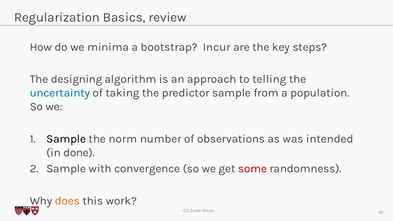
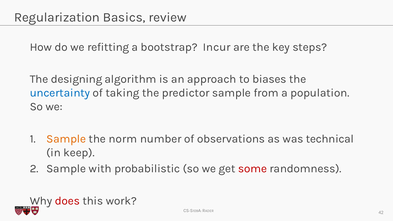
minima: minima -> refitting (108, 47)
telling: telling -> biases (269, 79)
Sample colour: black -> orange (66, 139)
intended: intended -> technical (330, 139)
done: done -> keep (79, 153)
convergence: convergence -> probabilistic (147, 169)
does colour: orange -> red (67, 201)
